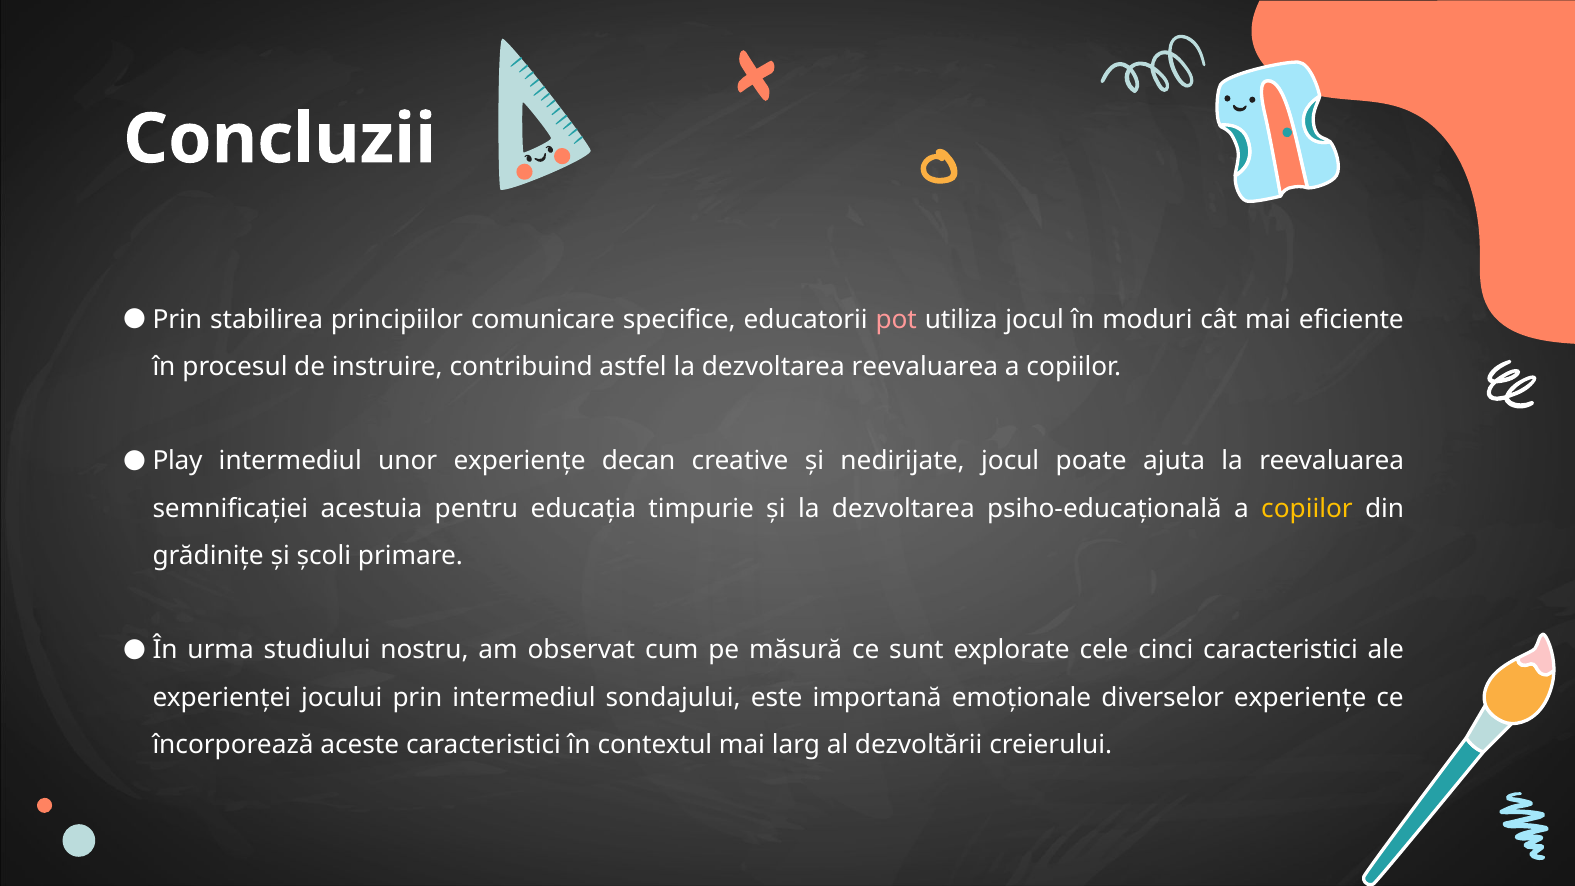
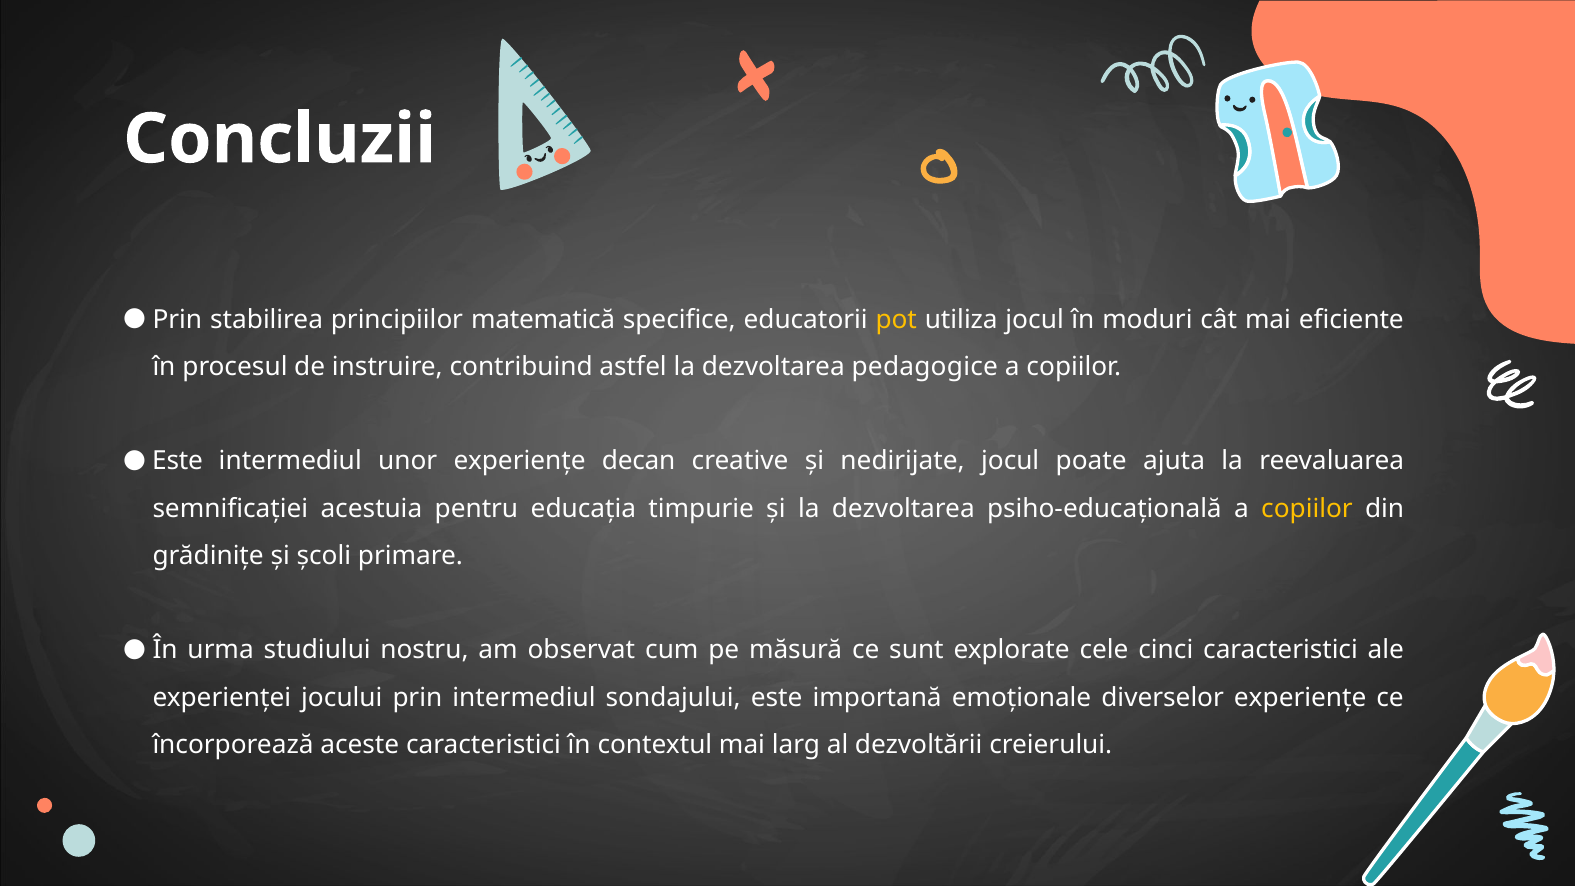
comunicare: comunicare -> matematică (543, 319)
pot colour: pink -> yellow (896, 319)
dezvoltarea reevaluarea: reevaluarea -> pedagogice (925, 367)
Play: Play -> Este (178, 461)
